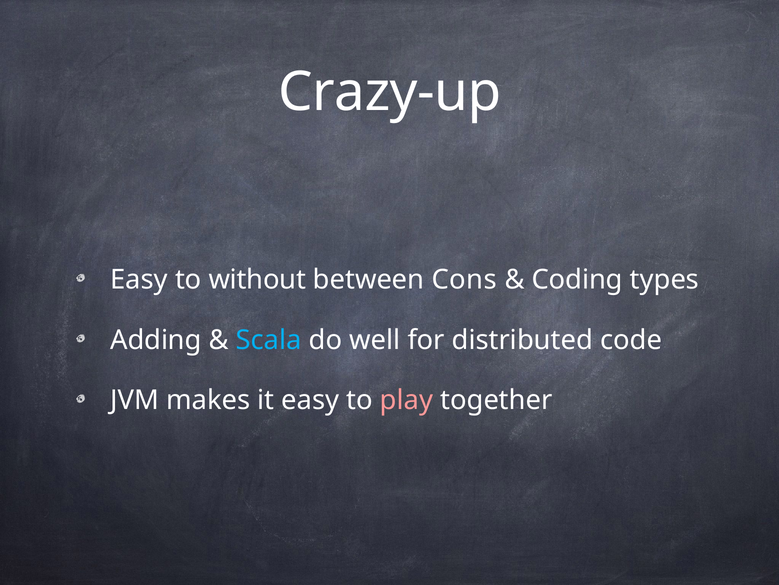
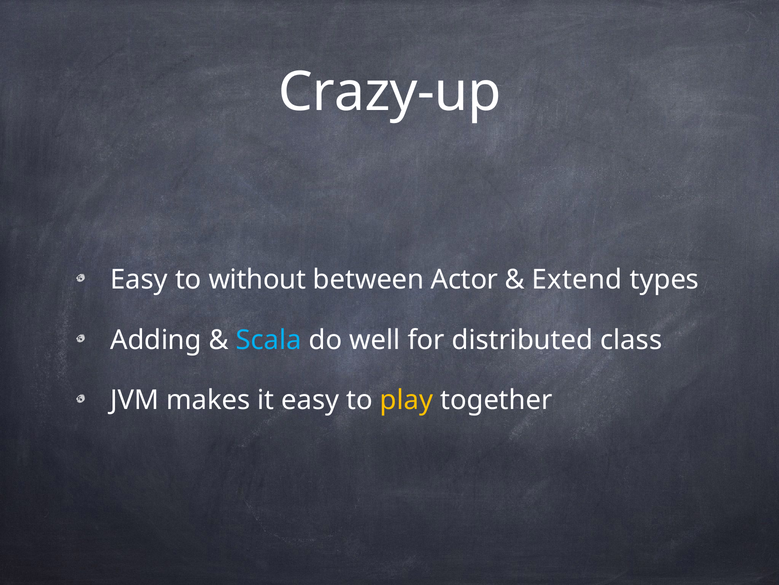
Cons: Cons -> Actor (465, 279)
Coding: Coding -> Extend (577, 279)
code: code -> class (631, 340)
play colour: pink -> yellow (407, 400)
